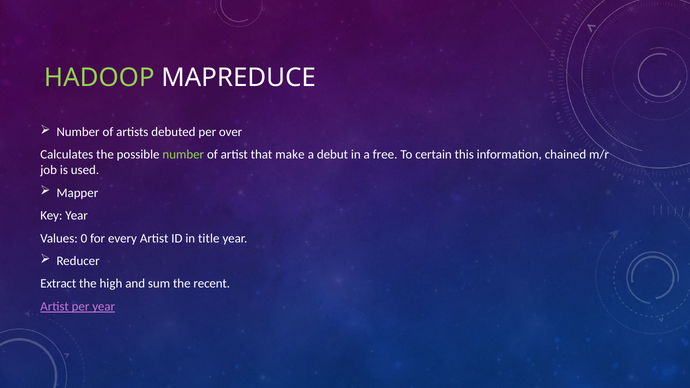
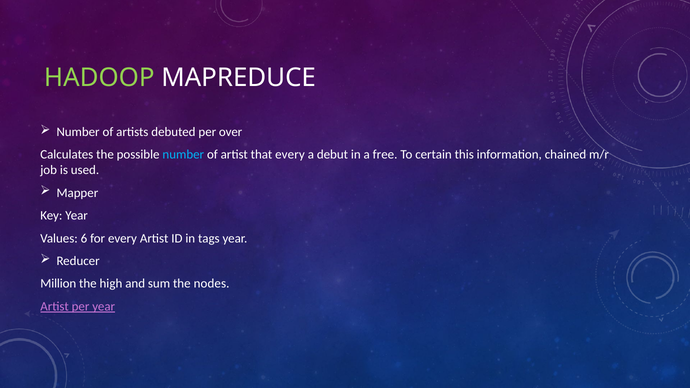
number colour: light green -> light blue (183, 155)
that make: make -> every (290, 155)
0: 0 -> 6 (84, 238)
title: title -> tags (209, 238)
Extract: Extract -> Million (58, 284)
recent: recent -> nodes (212, 284)
